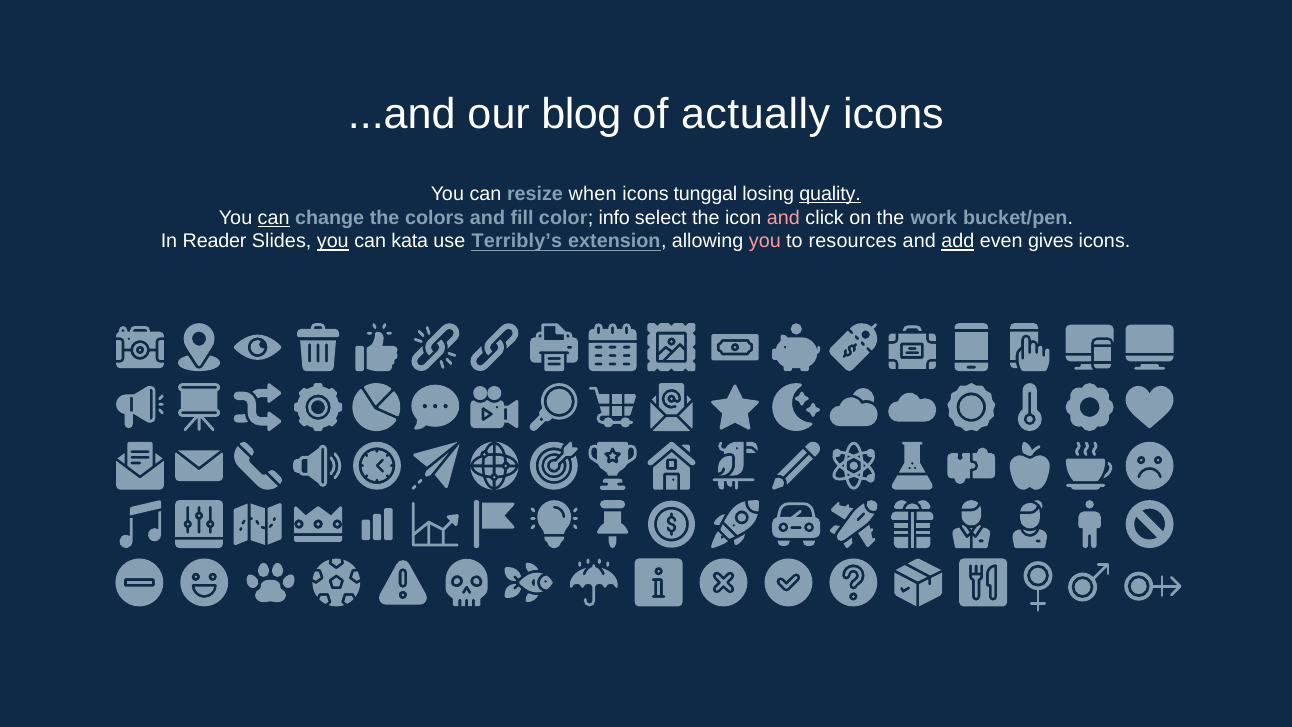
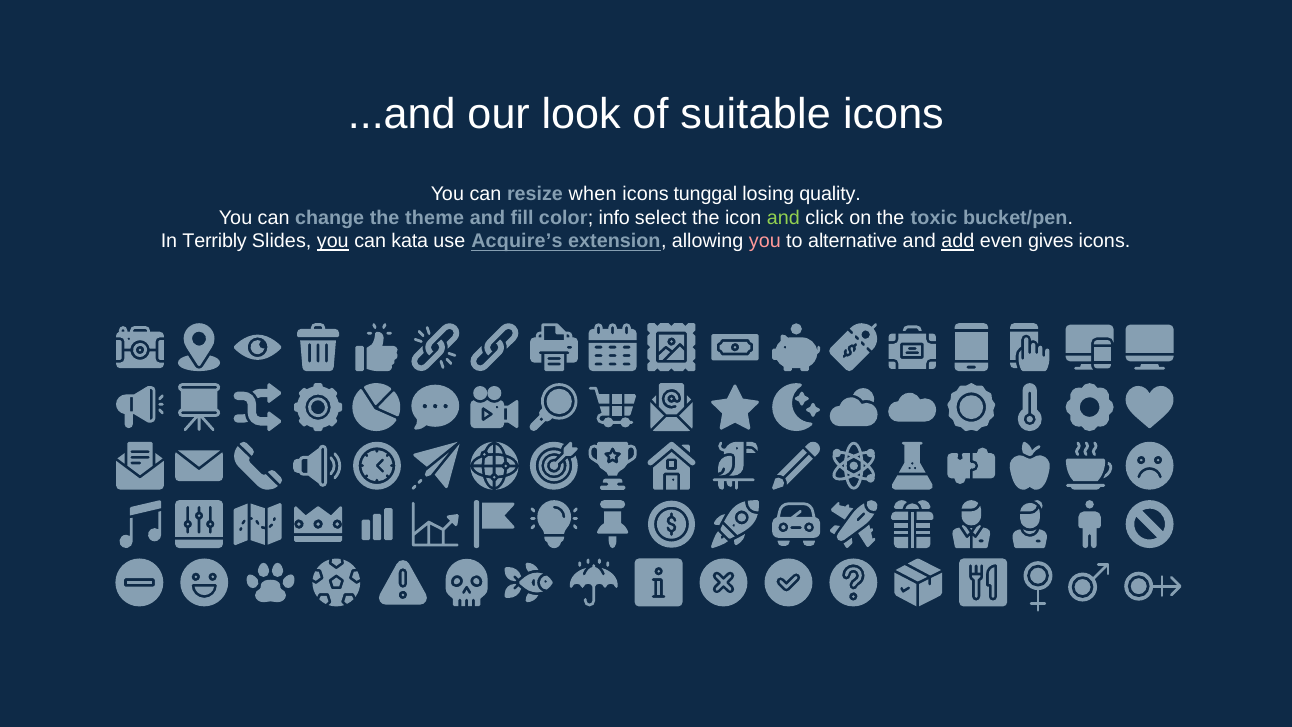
blog: blog -> look (581, 114)
actually: actually -> suitable (756, 114)
quality underline: present -> none (830, 194)
can underline: present -> none (274, 218)
colors: colors -> theme (435, 218)
and colour: pink -> light green (783, 218)
work: work -> toxic (934, 218)
Reader: Reader -> Terribly (215, 241)
Terribly’s: Terribly’s -> Acquire’s (517, 241)
resources: resources -> alternative (853, 241)
